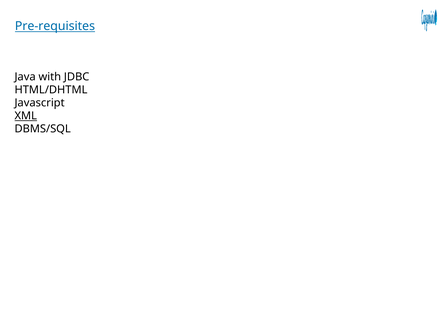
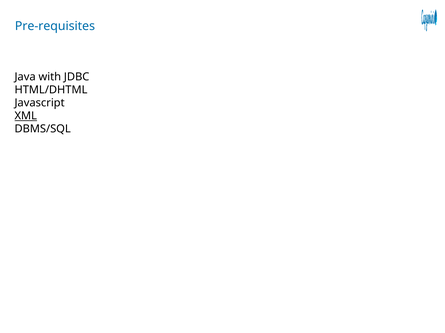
Pre-requisites underline: present -> none (55, 26)
